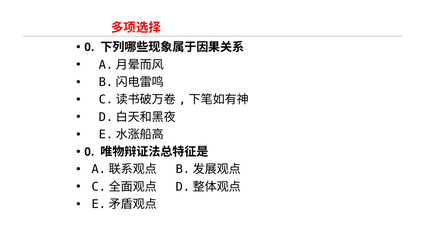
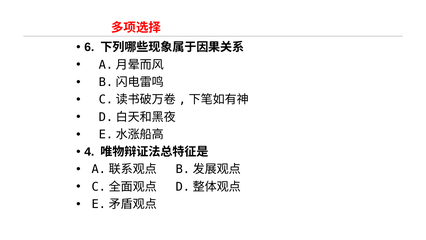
0: 0 -> 6 (89, 47)
0: 0 -> 4 (89, 152)
